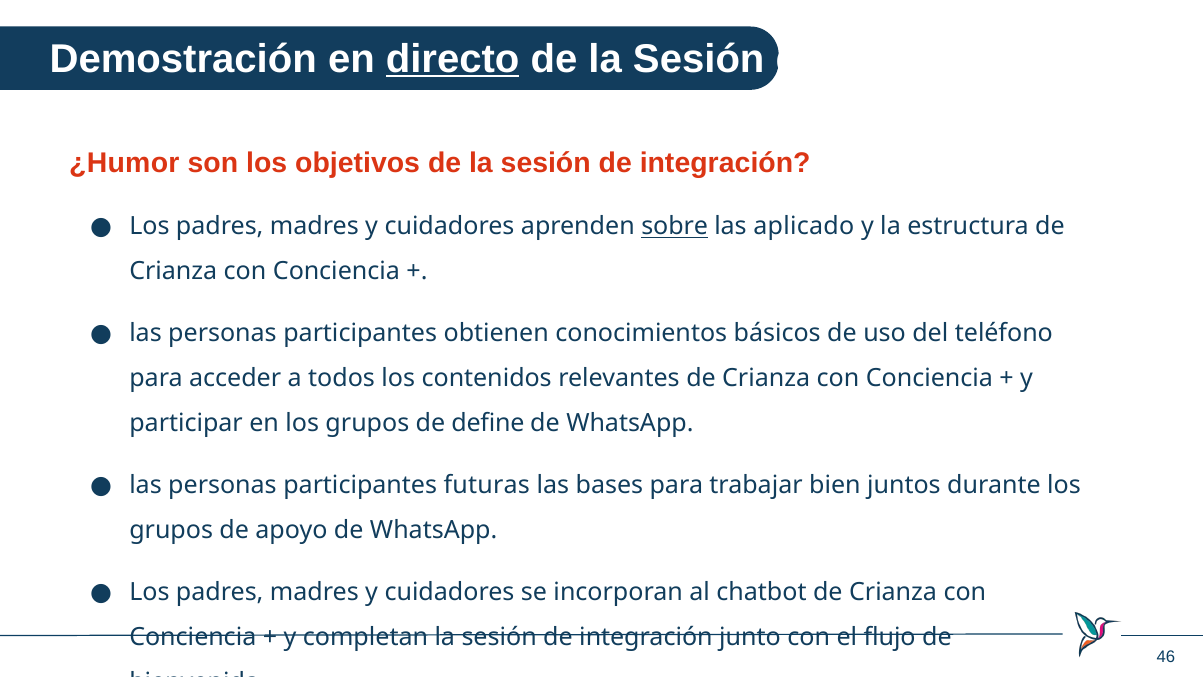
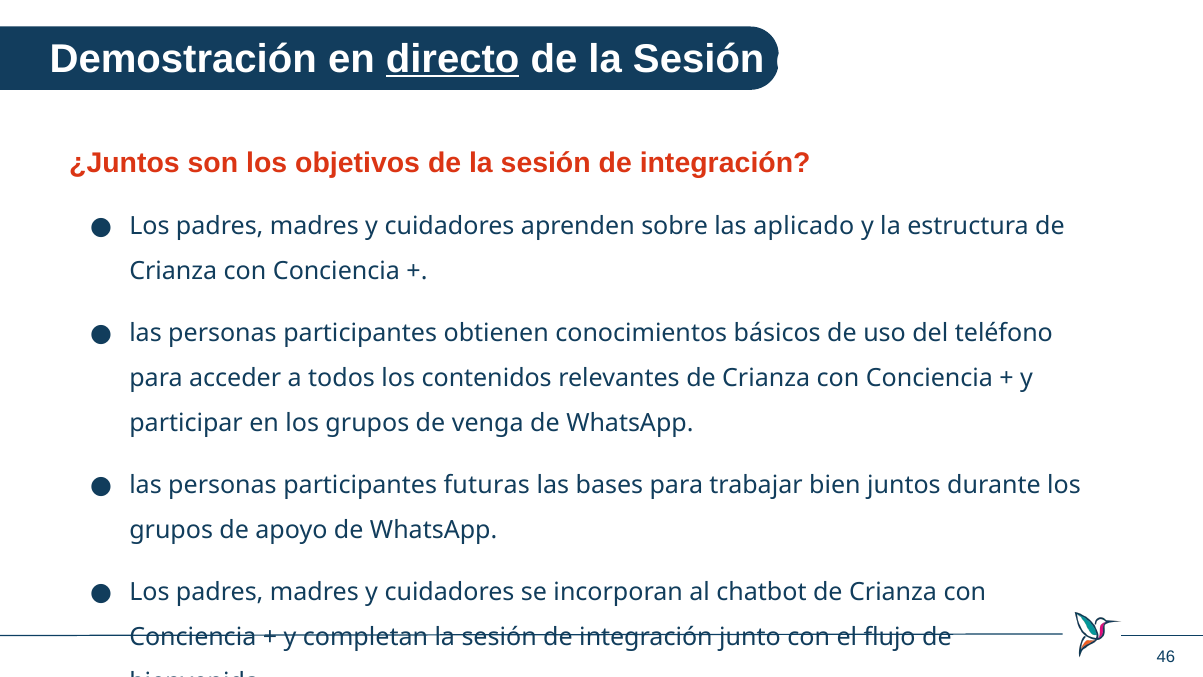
¿Humor: ¿Humor -> ¿Juntos (124, 163)
sobre underline: present -> none (675, 226)
define: define -> venga (488, 424)
